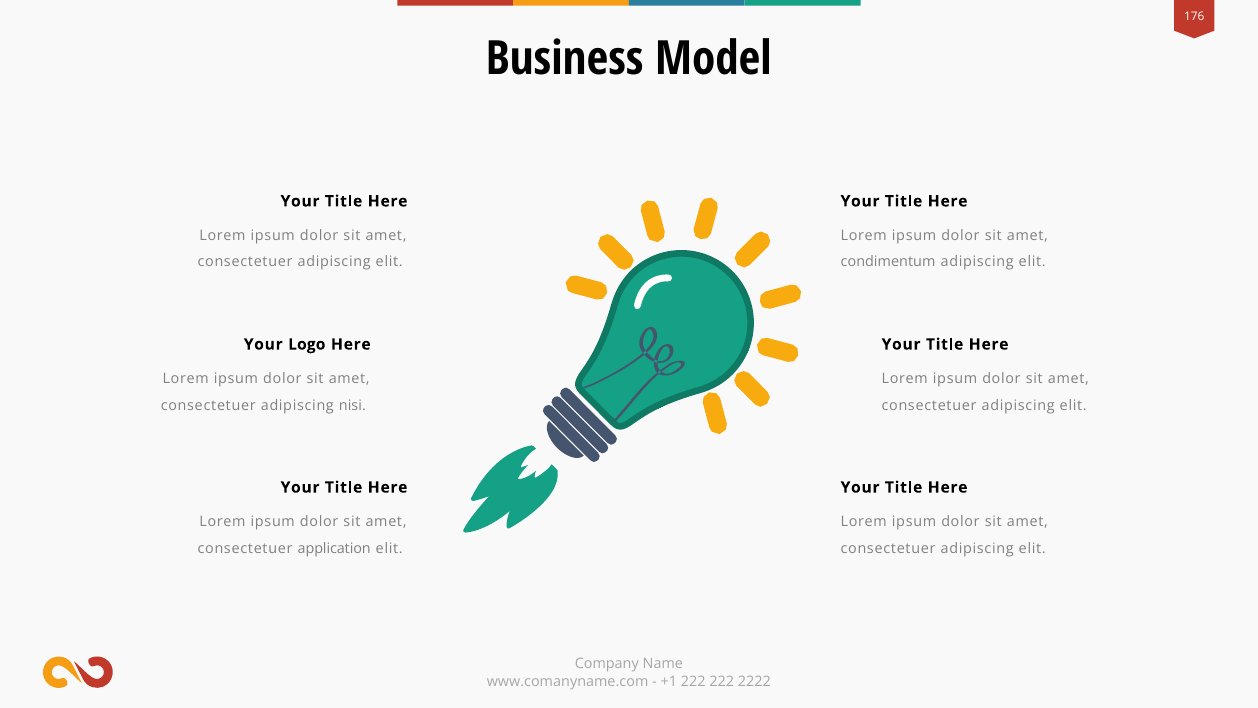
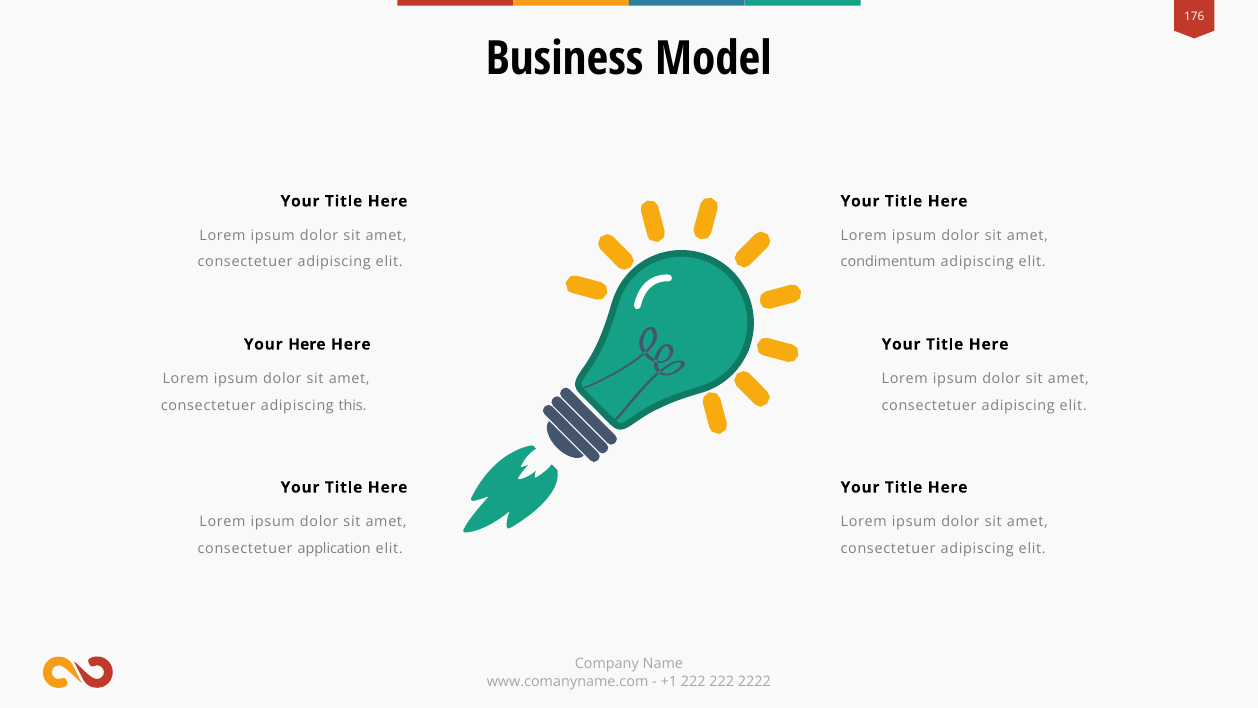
Your Logo: Logo -> Here (307, 344)
nisi: nisi -> this (352, 405)
